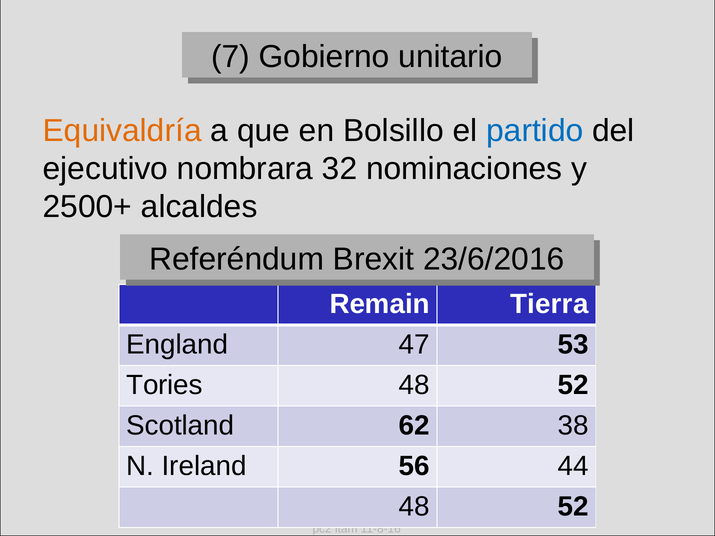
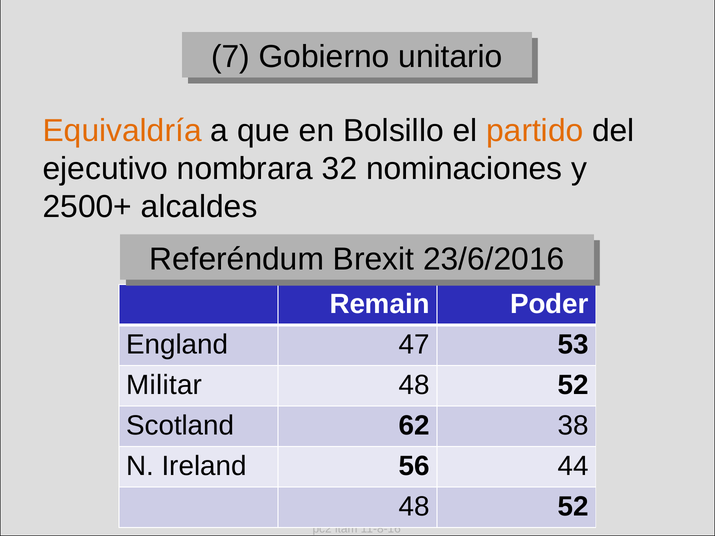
partido colour: blue -> orange (535, 131)
Tierra: Tierra -> Poder (549, 304)
Tories: Tories -> Militar (164, 385)
